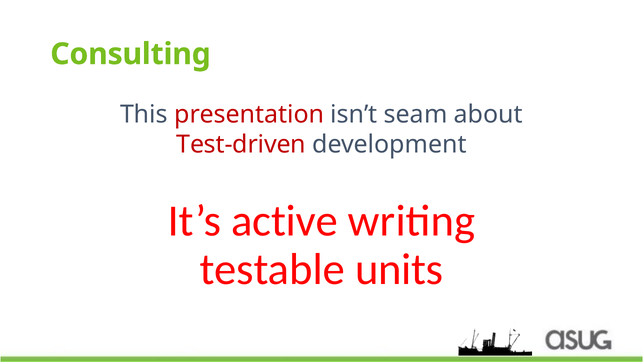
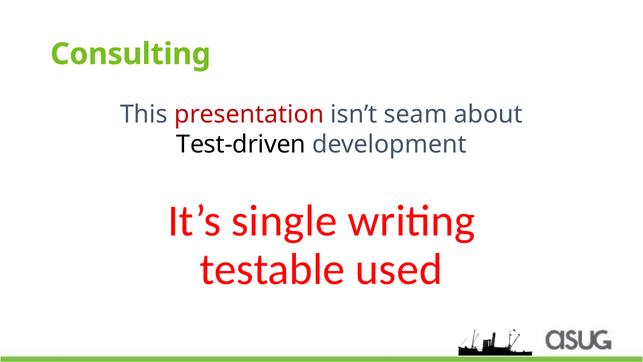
Test-driven colour: red -> black (241, 144)
active: active -> single (284, 221)
units: units -> used (399, 269)
